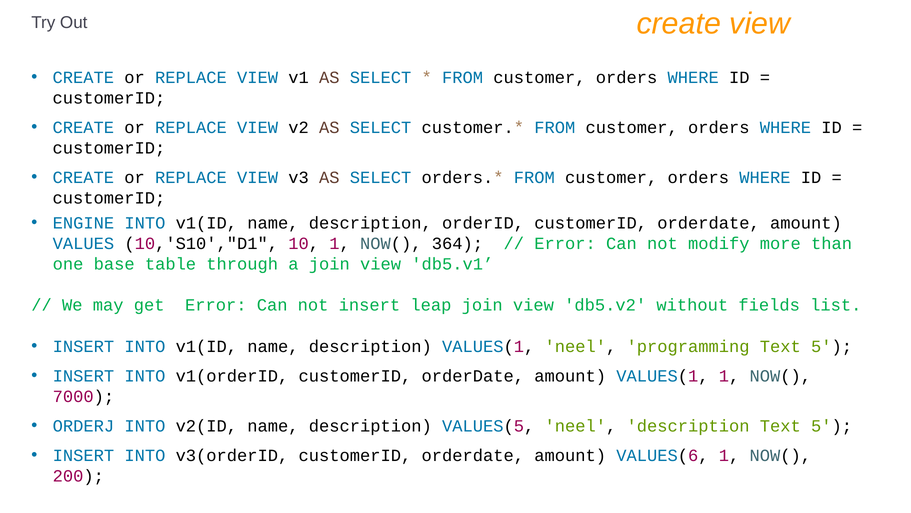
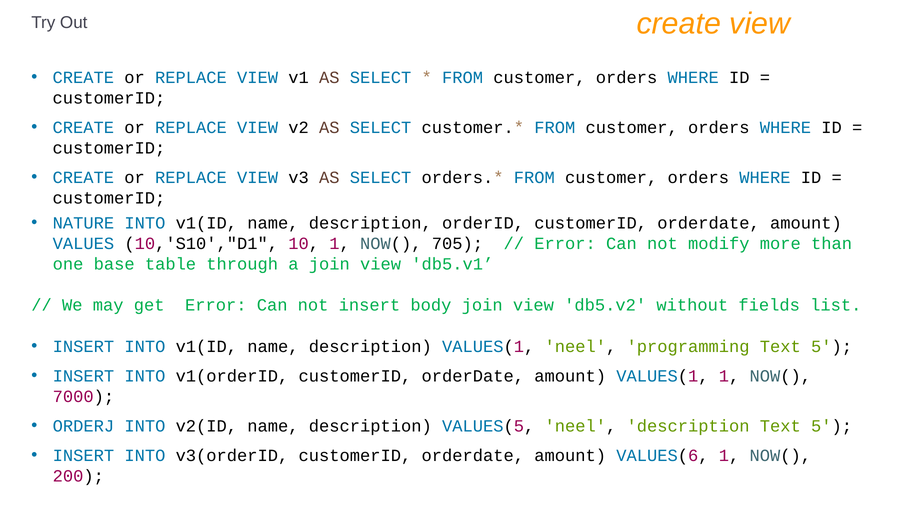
ENGINE: ENGINE -> NATURE (83, 223)
364: 364 -> 705 (457, 244)
leap: leap -> body (431, 305)
